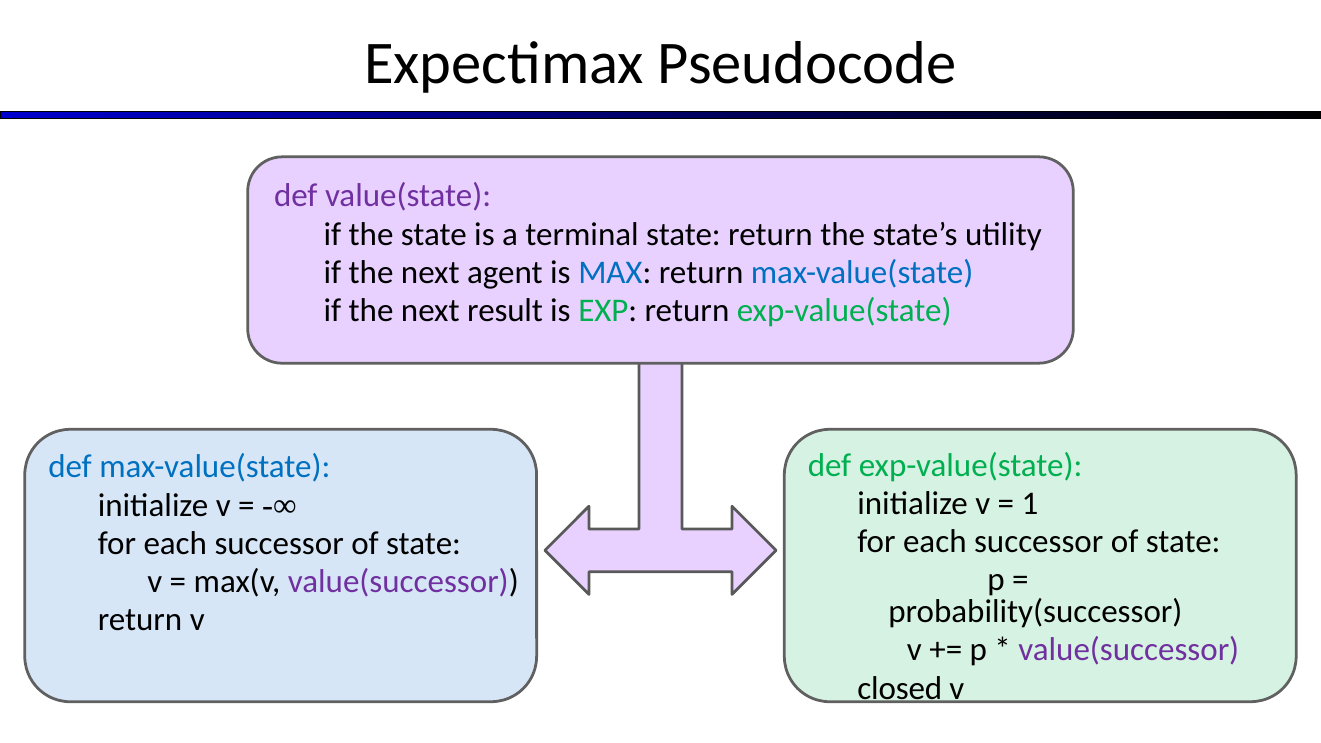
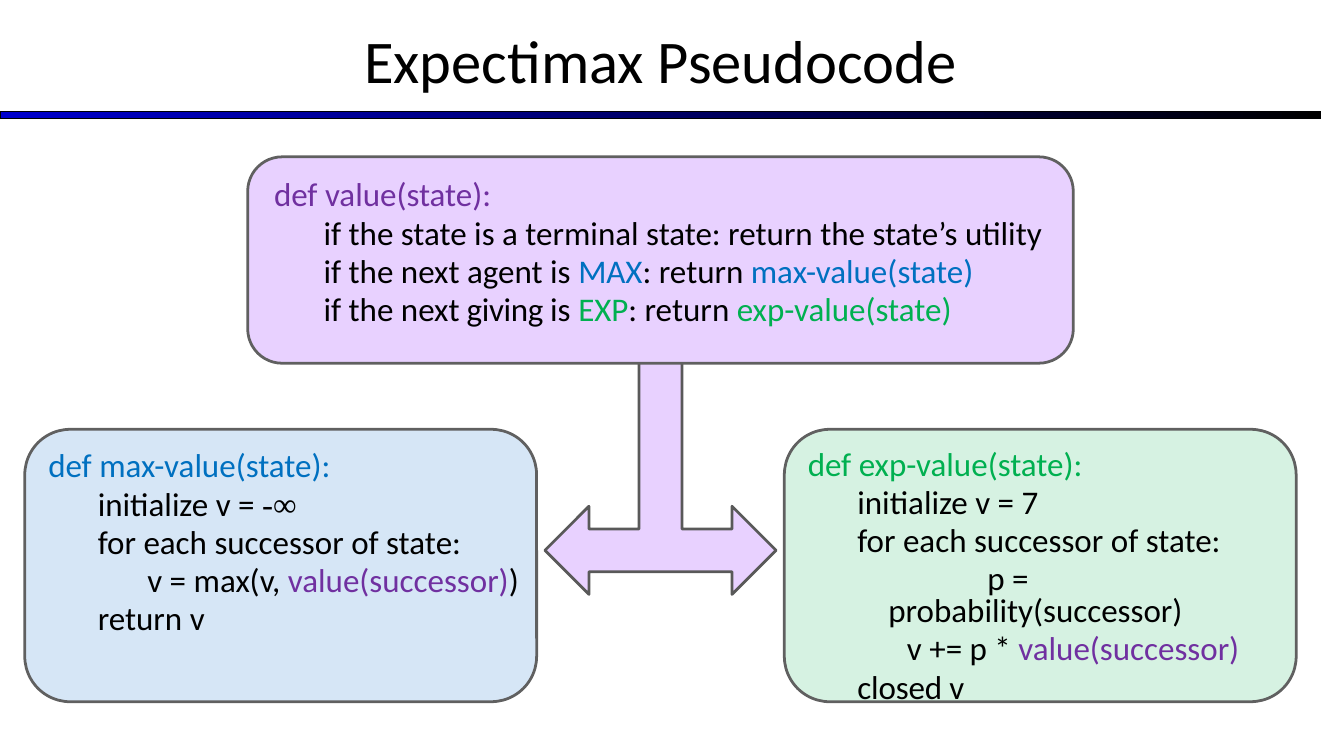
result: result -> giving (505, 311)
1: 1 -> 7 (1030, 504)
